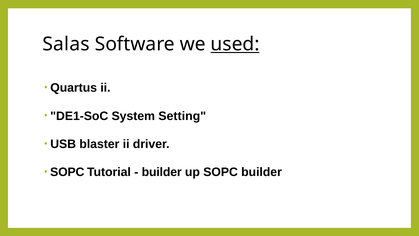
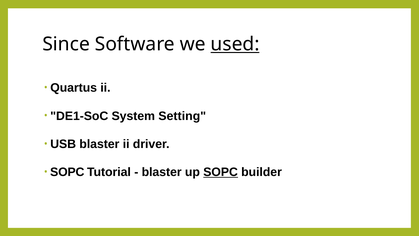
Salas: Salas -> Since (66, 44)
builder: builder -> blaster (162, 172)
SOPC underline: none -> present (221, 172)
